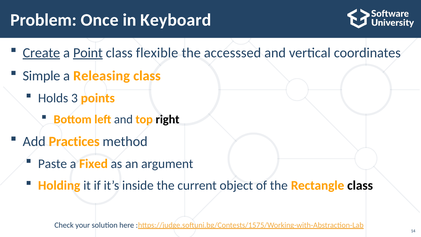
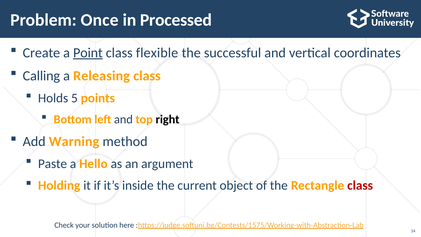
Keyboard: Keyboard -> Processed (176, 20)
Create underline: present -> none (41, 53)
accesssed: accesssed -> successful (233, 53)
Simple: Simple -> Calling (41, 76)
3: 3 -> 5 (74, 98)
Practices: Practices -> Warning (74, 141)
Fixed: Fixed -> Hello (93, 164)
class colour: black -> red (360, 185)
